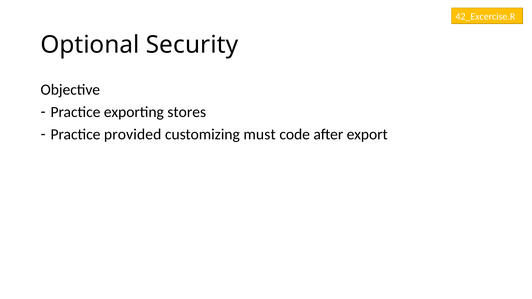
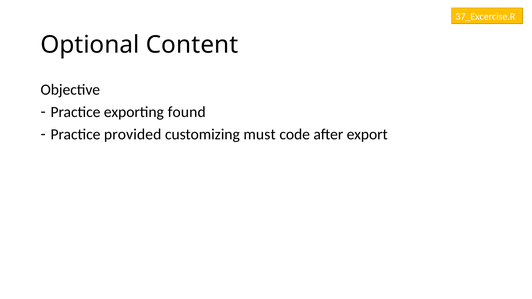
42_Excercise.R: 42_Excercise.R -> 37_Excercise.R (485, 17)
Security: Security -> Content (192, 45)
stores: stores -> found (187, 112)
